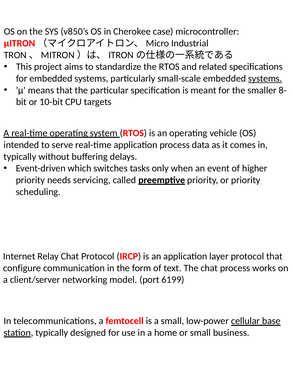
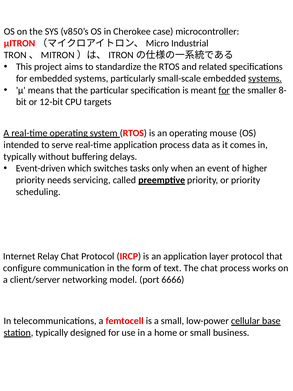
for underline: none -> present (224, 90)
10-bit: 10-bit -> 12-bit (51, 102)
vehicle: vehicle -> mouse (223, 133)
6199: 6199 -> 6666 (173, 280)
